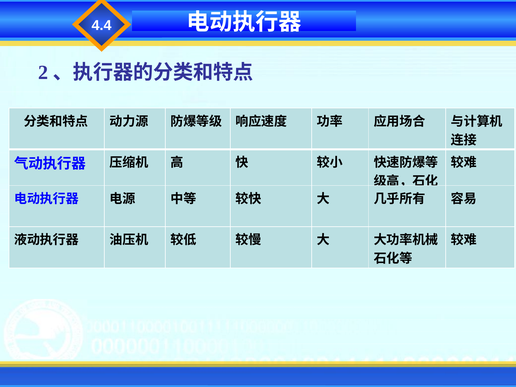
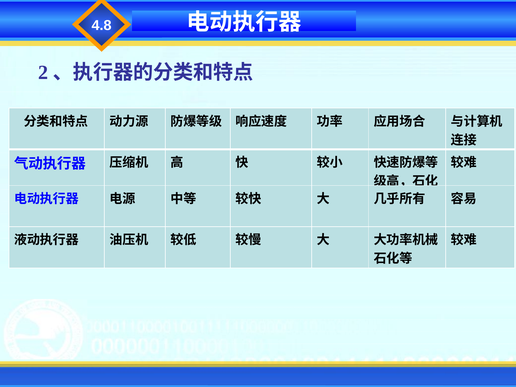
4.4: 4.4 -> 4.8 (102, 25)
